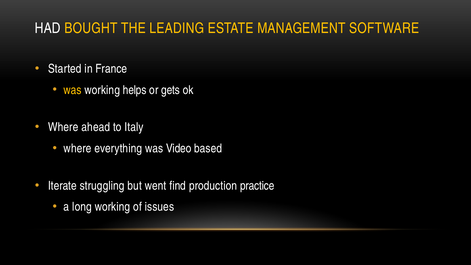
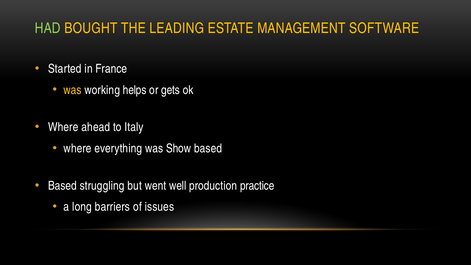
HAD colour: white -> light green (48, 28)
Video: Video -> Show (179, 148)
Iterate: Iterate -> Based (62, 186)
find: find -> well (178, 186)
long working: working -> barriers (112, 207)
